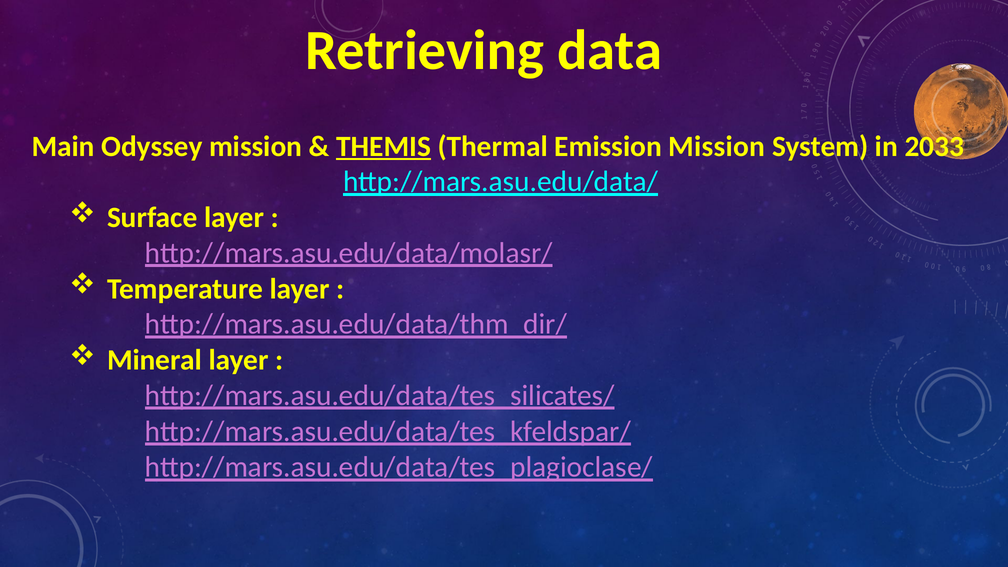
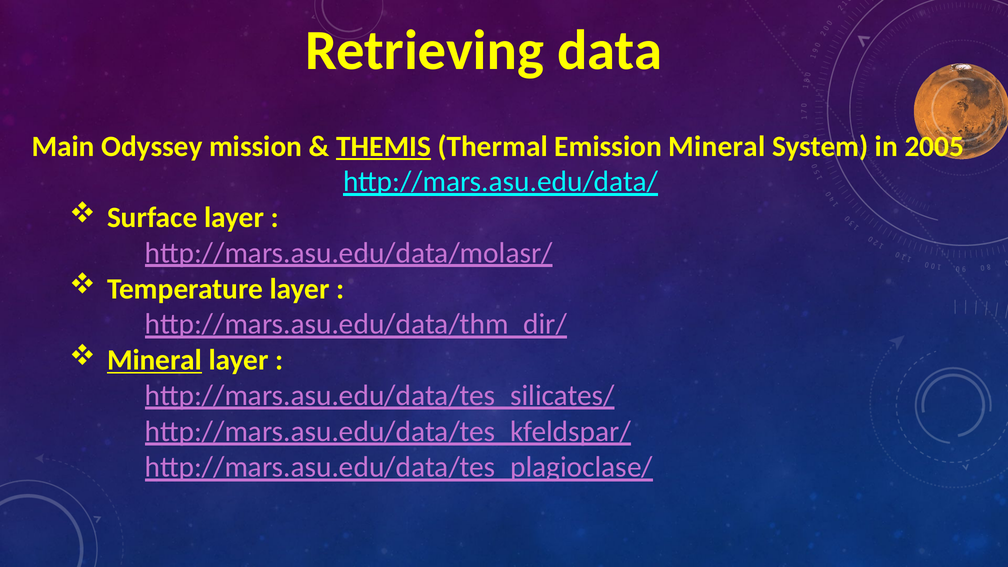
Emission Mission: Mission -> Mineral (717, 146)
2033: 2033 -> 2005 (934, 146)
Mineral underline: none -> present (155, 360)
